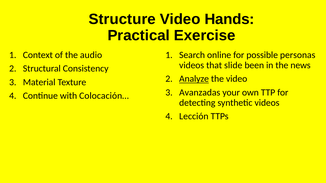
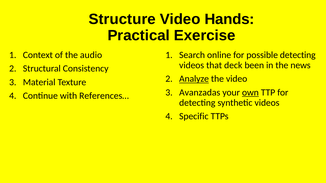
possible personas: personas -> detecting (298, 55)
slide: slide -> deck (233, 65)
own underline: none -> present (250, 93)
Colocación…: Colocación… -> References… (104, 96)
Lección: Lección -> Specific (194, 117)
